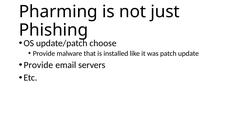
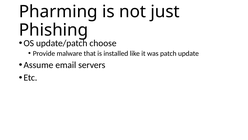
Provide: Provide -> Assume (38, 65)
